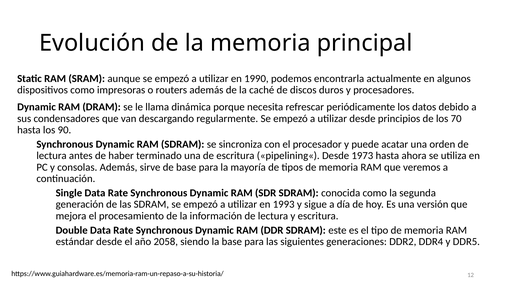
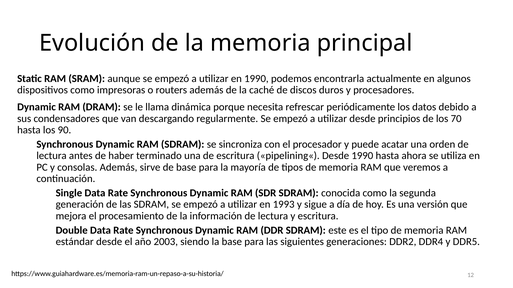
Desde 1973: 1973 -> 1990 (362, 156)
2058: 2058 -> 2003 (166, 242)
